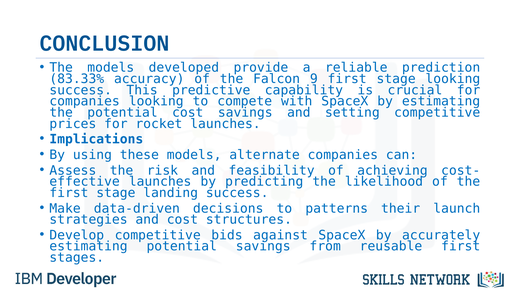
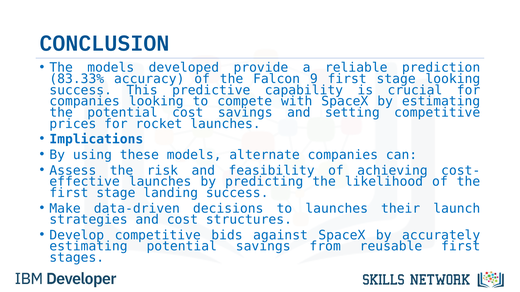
to patterns: patterns -> launches (337, 209)
